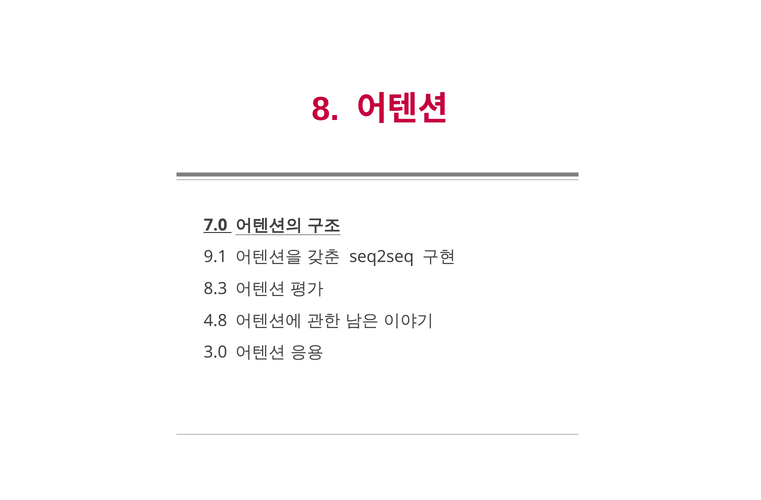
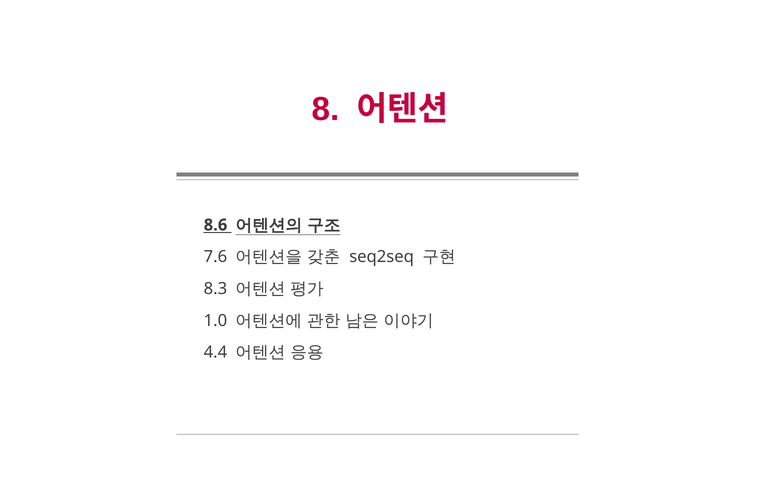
7.0: 7.0 -> 8.6 (216, 225)
9.1: 9.1 -> 7.6 (215, 257)
4.8: 4.8 -> 1.0 (215, 321)
3.0: 3.0 -> 4.4 (215, 352)
